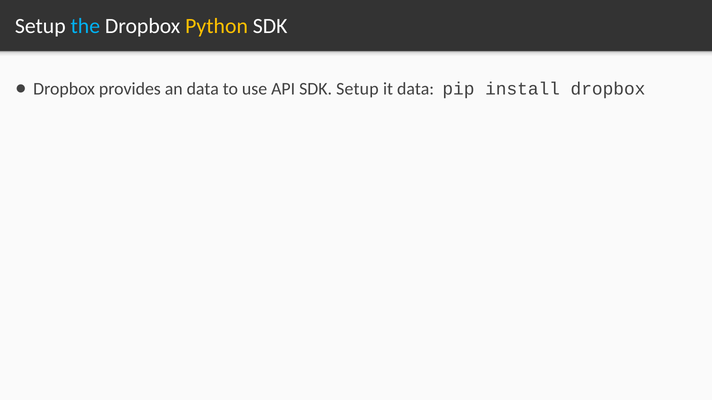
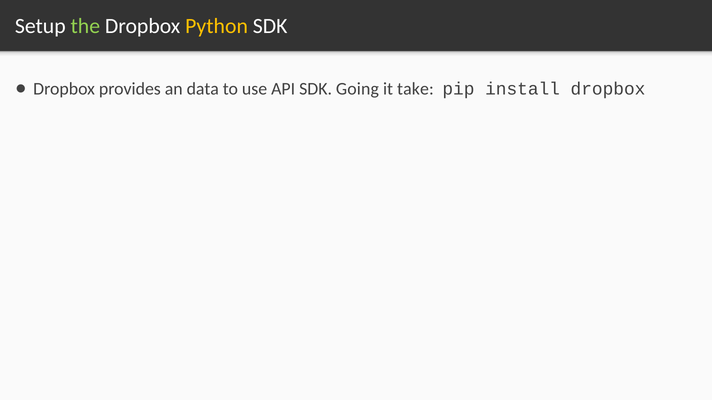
the colour: light blue -> light green (85, 26)
SDK Setup: Setup -> Going (357, 89)
it data: data -> take (415, 89)
